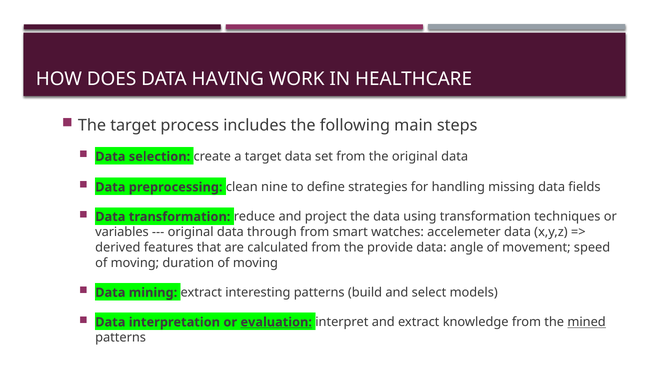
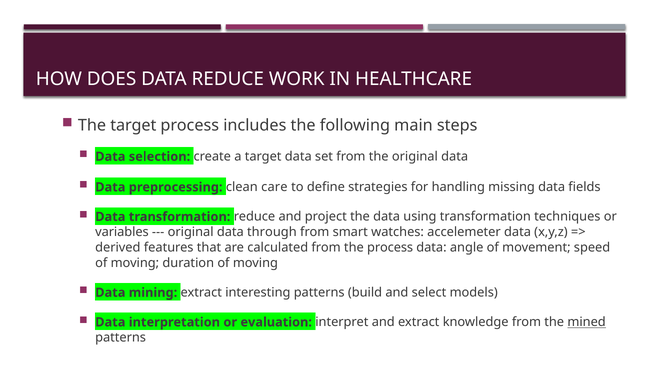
DATA HAVING: HAVING -> REDUCE (228, 79)
nine: nine -> care (274, 187)
the provide: provide -> process (390, 248)
evaluation underline: present -> none (276, 322)
